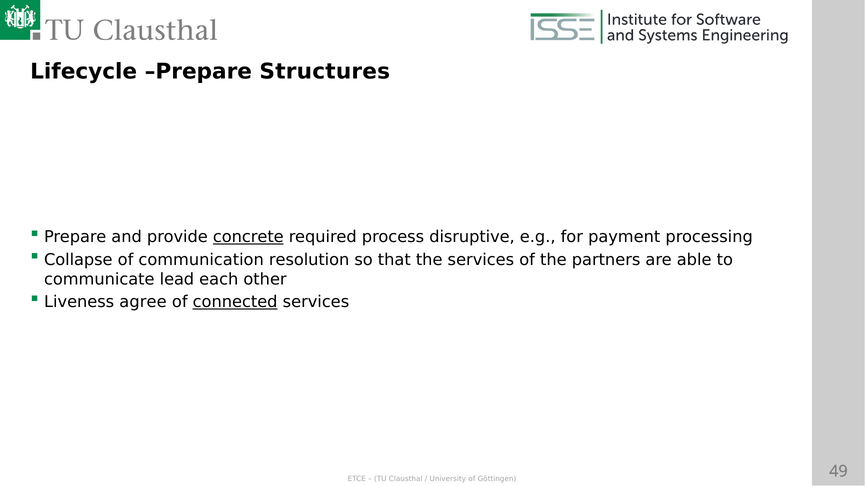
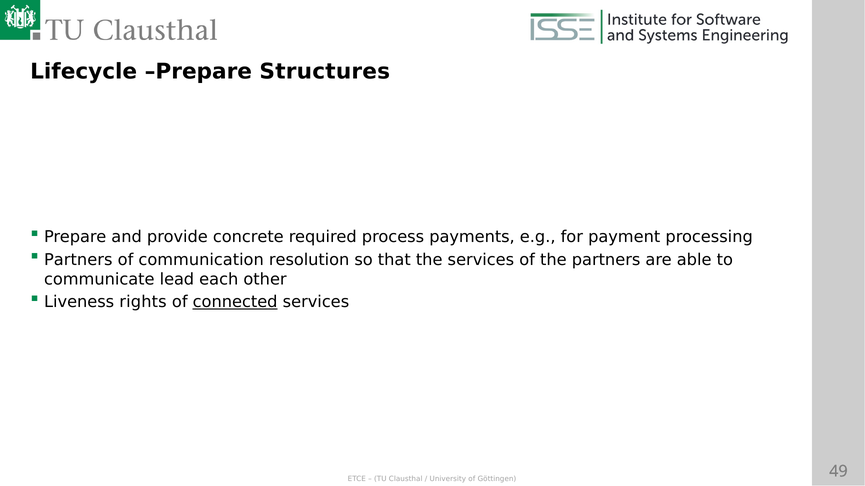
concrete underline: present -> none (248, 237)
disruptive: disruptive -> payments (472, 237)
Collapse: Collapse -> Partners (78, 260)
agree: agree -> rights (143, 302)
